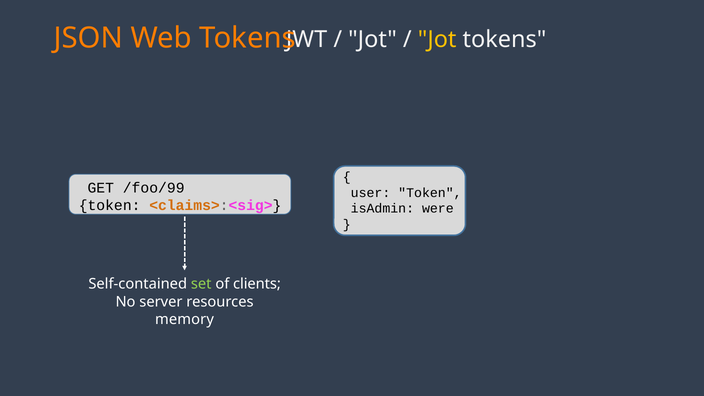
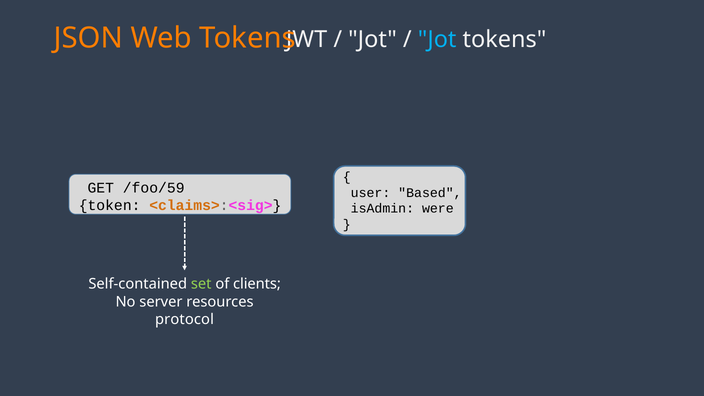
Jot colour: yellow -> light blue (437, 39)
/foo/99: /foo/99 -> /foo/59 (154, 188)
user Token: Token -> Based (430, 193)
memory: memory -> protocol (184, 319)
